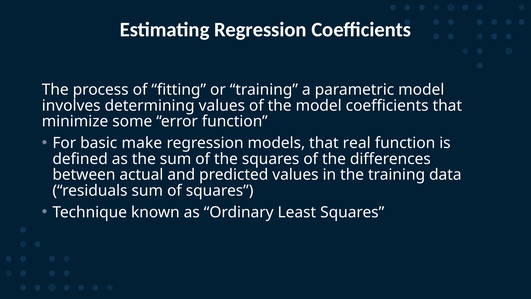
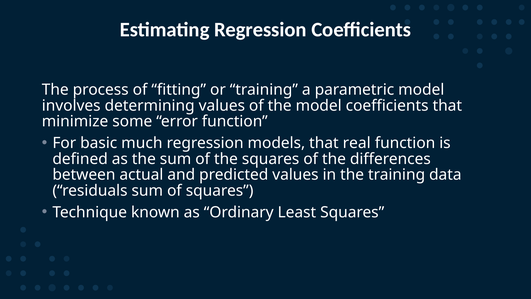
make: make -> much (142, 143)
